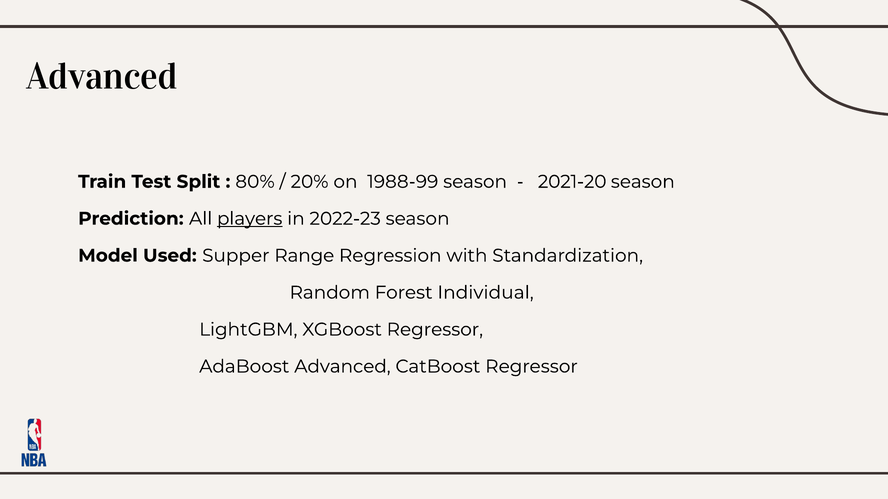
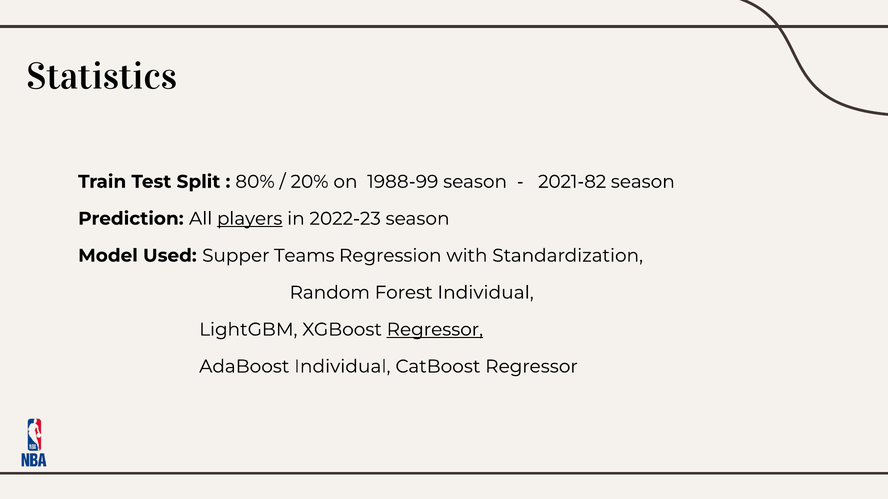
Advanced: Advanced -> Statistics (102, 77)
2021-20: 2021-20 -> 2021-82 (572, 182)
Range: Range -> Teams (304, 256)
Regressor underline: none -> present (435, 330)
AdaBoost Advanced: Advanced -> Individual (342, 367)
